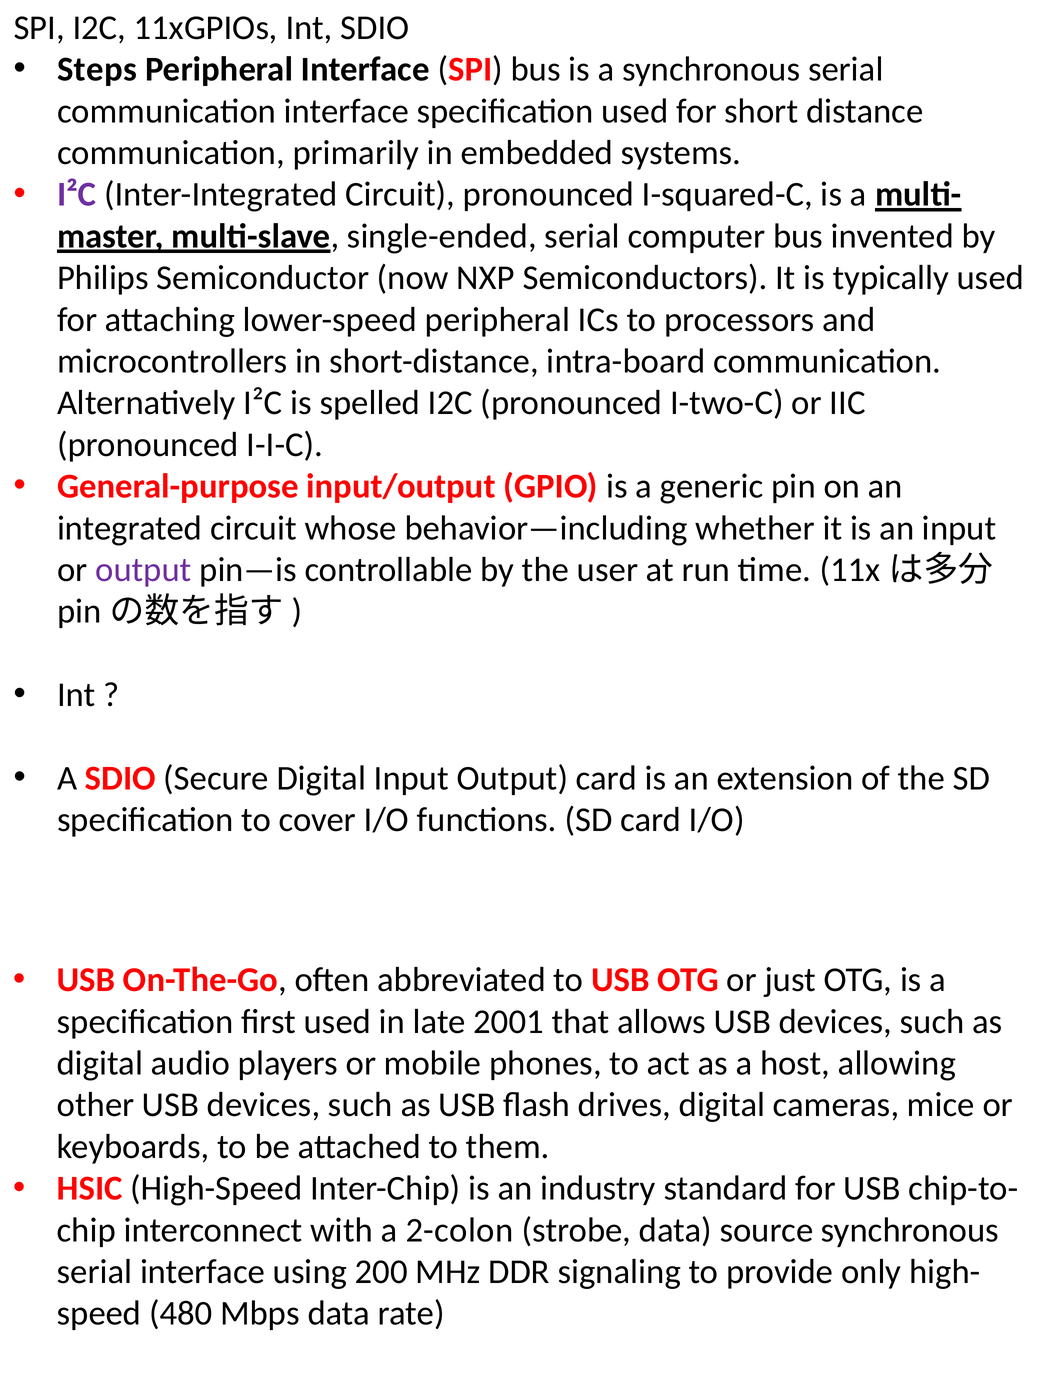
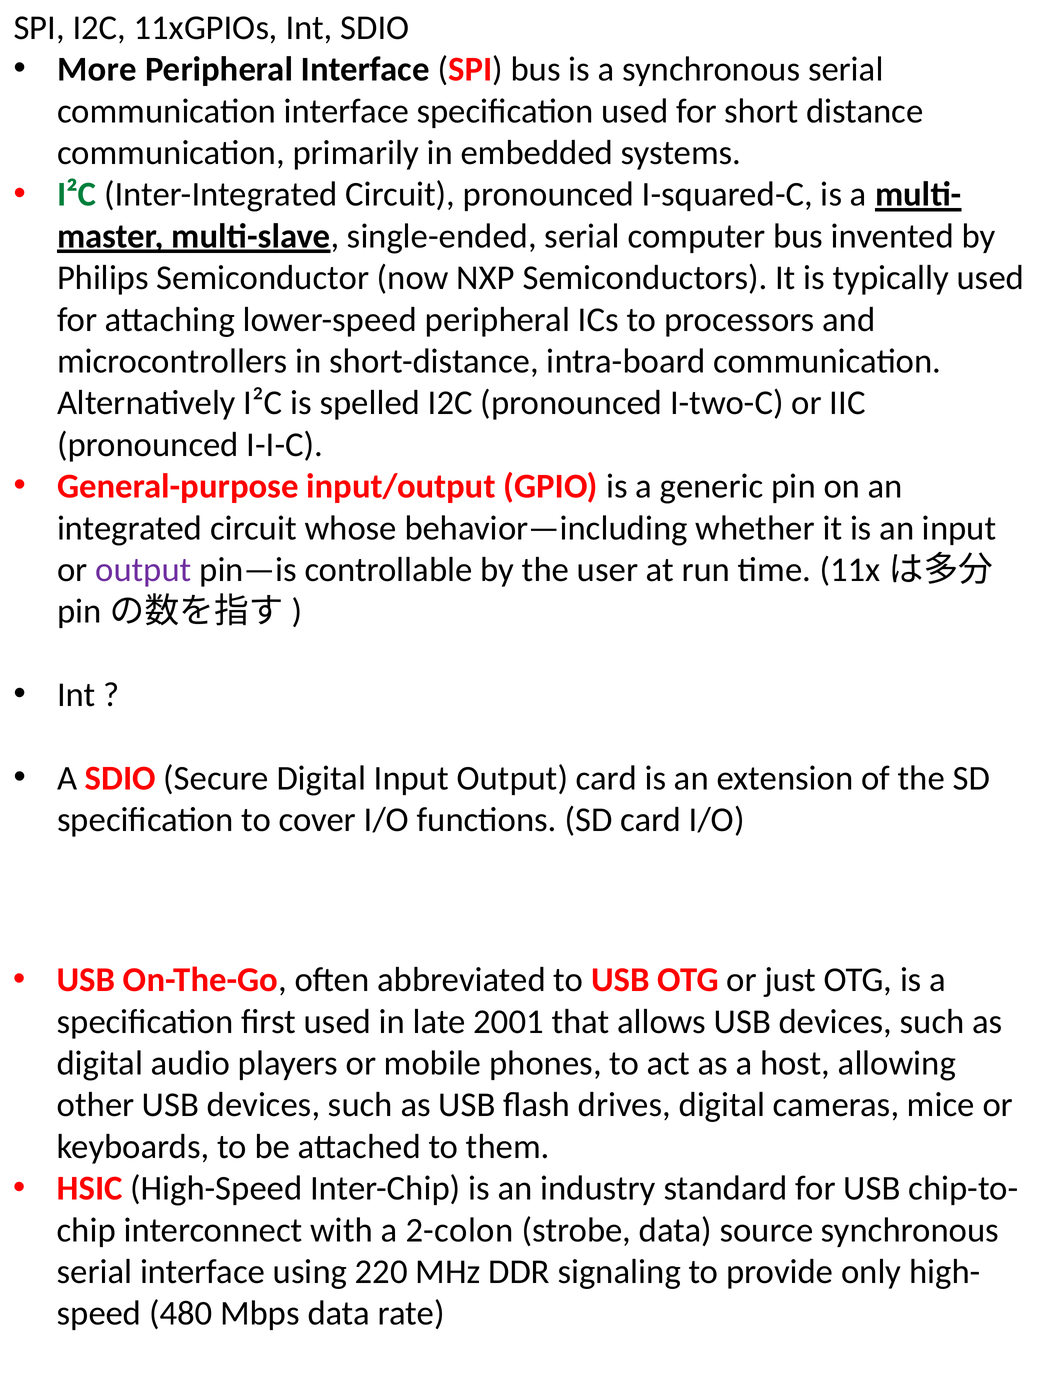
Steps: Steps -> More (97, 69)
I²C colour: purple -> green (77, 194)
200: 200 -> 220 (381, 1271)
